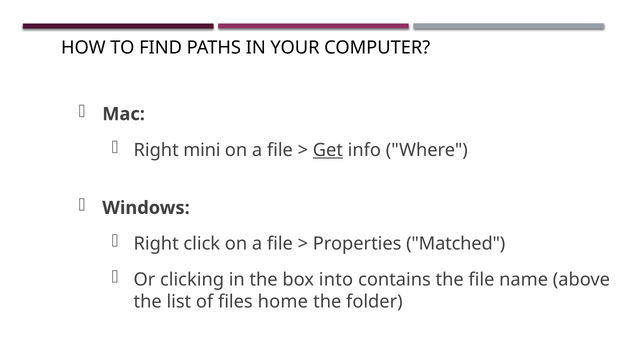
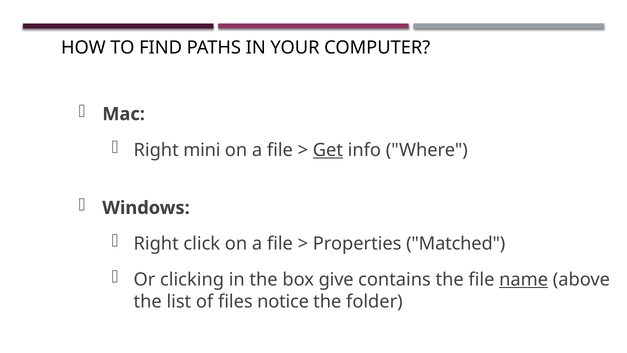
into: into -> give (336, 279)
name underline: none -> present (524, 279)
home: home -> notice (283, 301)
